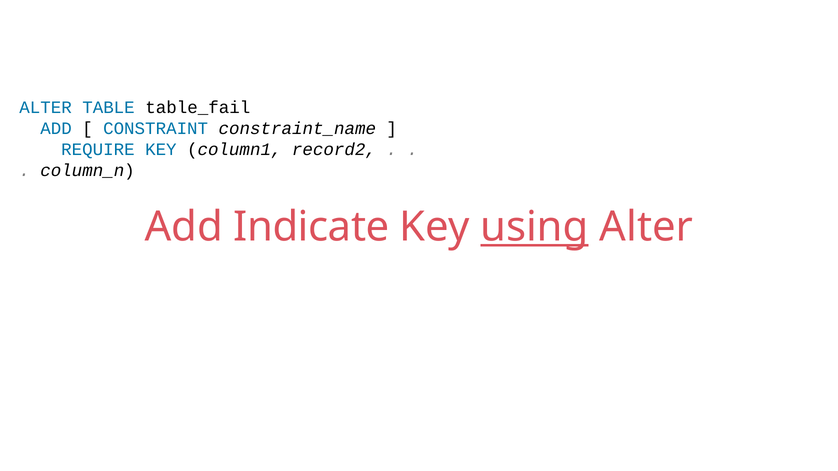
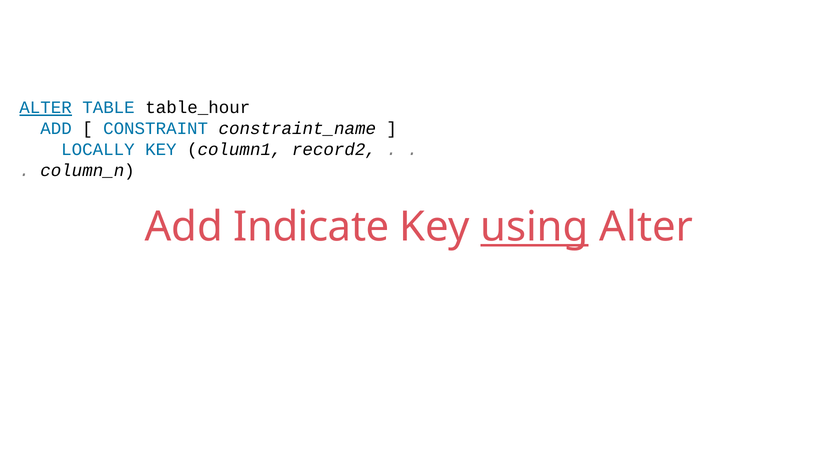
ALTER underline: none -> present (46, 108)
table_fail: table_fail -> table_hour (198, 108)
REQUIRE: REQUIRE -> LOCALLY (98, 150)
